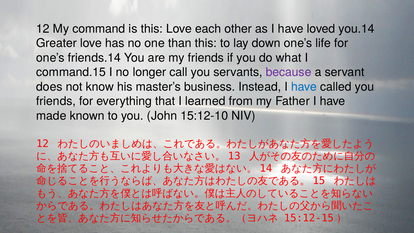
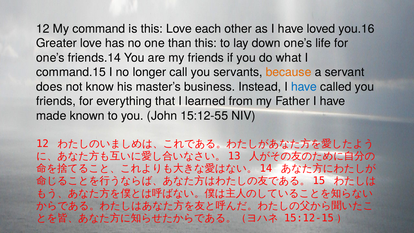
you.14: you.14 -> you.16 (357, 29)
because colour: purple -> orange (289, 72)
15:12-10: 15:12-10 -> 15:12-55 (204, 116)
